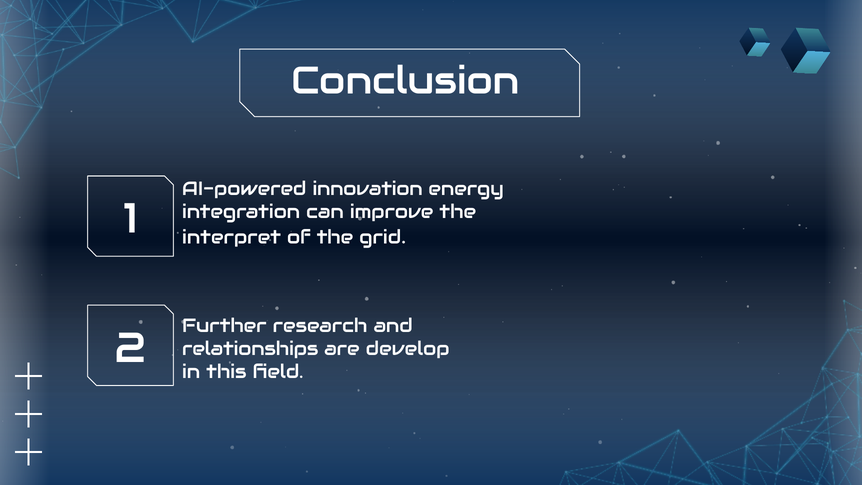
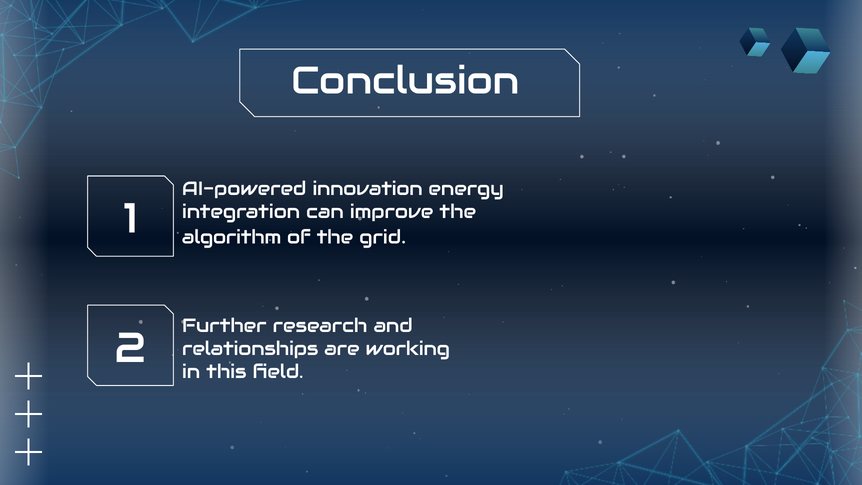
interpret: interpret -> algorithm (232, 237)
develop: develop -> working (408, 349)
